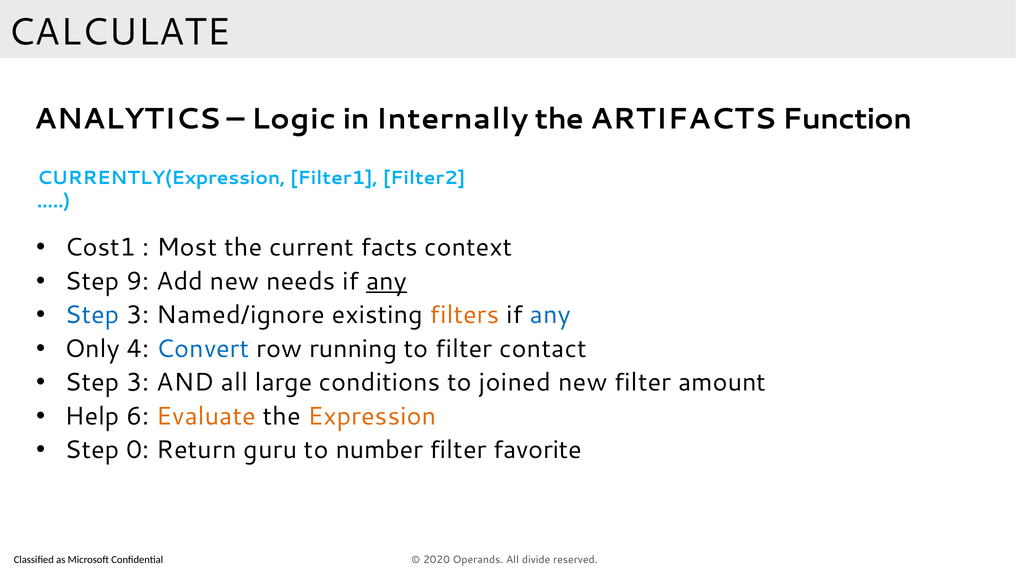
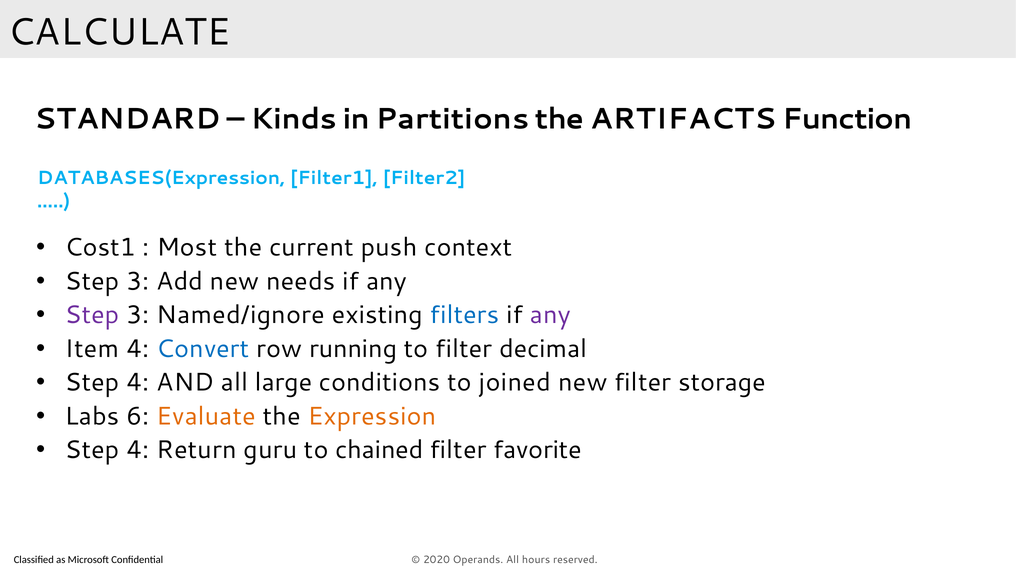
ANALYTICS: ANALYTICS -> STANDARD (128, 119)
Logic: Logic -> Kinds (294, 119)
Internally: Internally -> Partitions (452, 119)
CURRENTLY(Expression: CURRENTLY(Expression -> DATABASES(Expression (161, 178)
facts: facts -> push (389, 248)
9: 9 -> 3 (138, 282)
any underline: present -> none (386, 282)
Step colour: blue -> purple (92, 315)
filters colour: orange -> blue (465, 315)
any colour: blue -> purple (550, 315)
Only: Only -> Item (92, 349)
contact: contact -> decimal (543, 349)
3: 3 -> 4 (138, 383)
amount: amount -> storage (722, 383)
Help: Help -> Labs (92, 417)
0: 0 -> 4 (138, 450)
number: number -> chained (379, 450)
divide: divide -> hours (536, 560)
